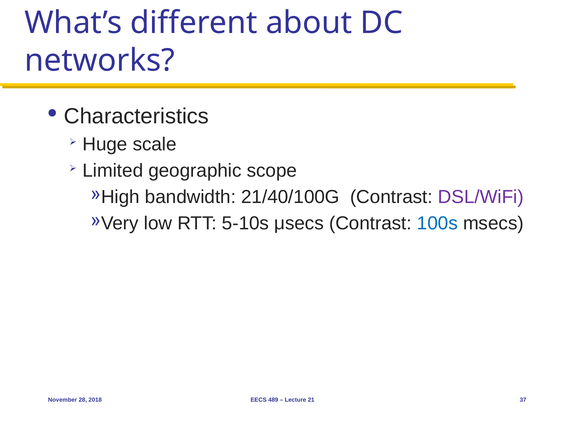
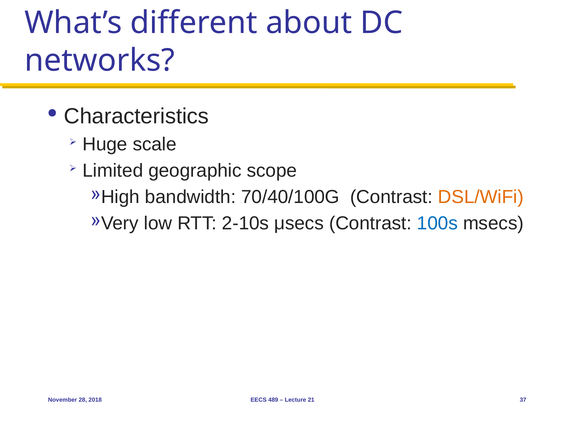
21/40/100G: 21/40/100G -> 70/40/100G (290, 197)
DSL/WiFi colour: purple -> orange (481, 197)
5-10s: 5-10s -> 2-10s (246, 224)
